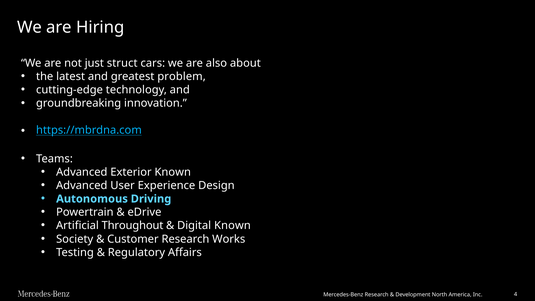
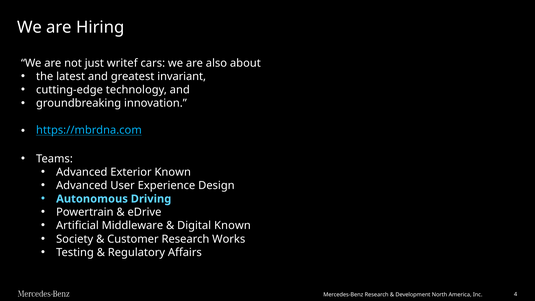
struct: struct -> writef (122, 63)
problem: problem -> invariant (182, 77)
Throughout: Throughout -> Middleware (132, 226)
